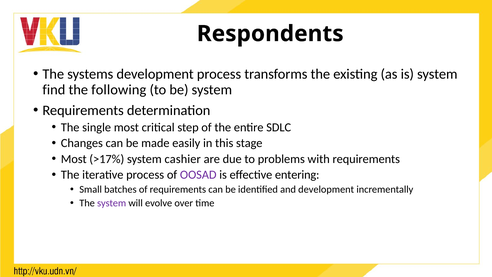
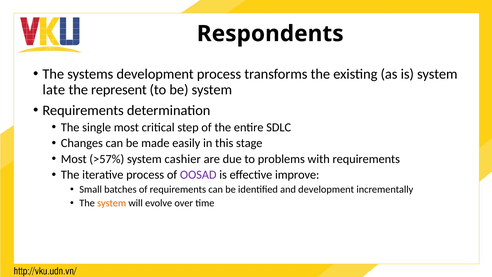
find: find -> late (54, 90)
following: following -> represent (119, 90)
>17%: >17% -> >57% (107, 159)
entering: entering -> improve (297, 175)
system colour: purple -> orange (112, 203)
